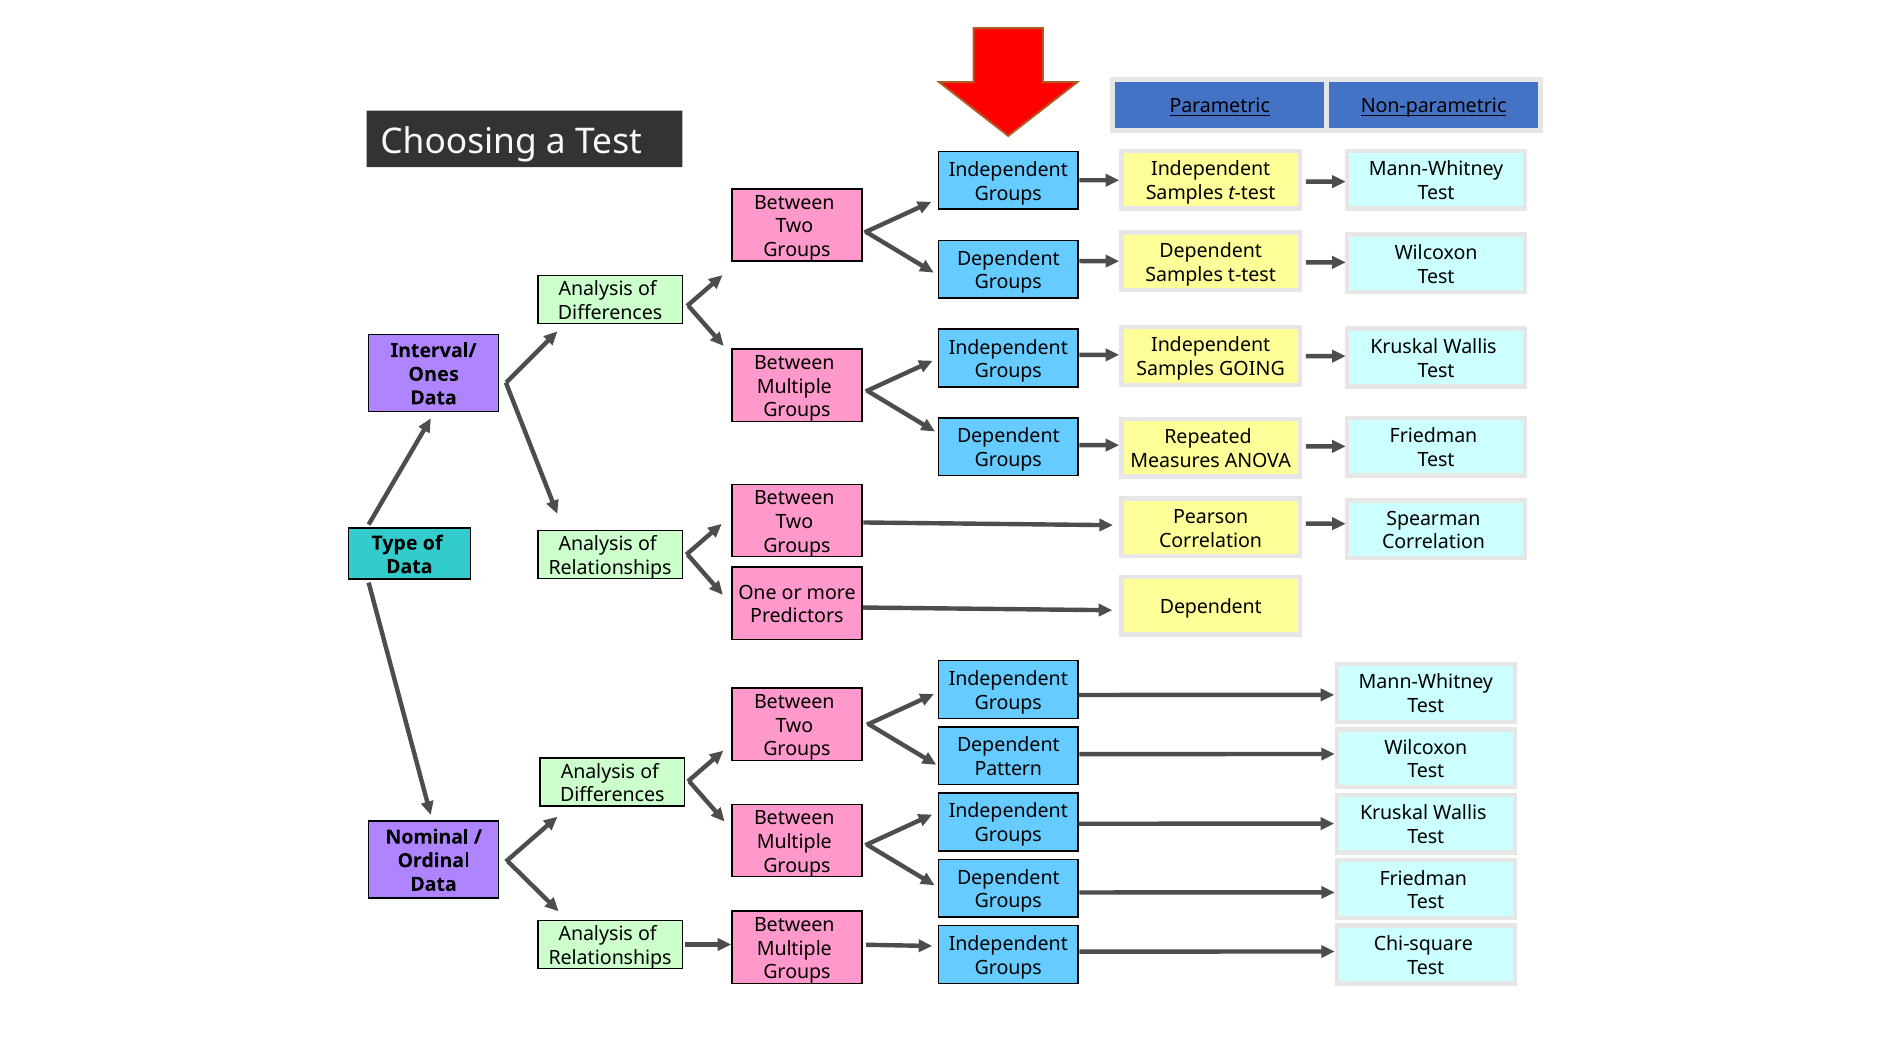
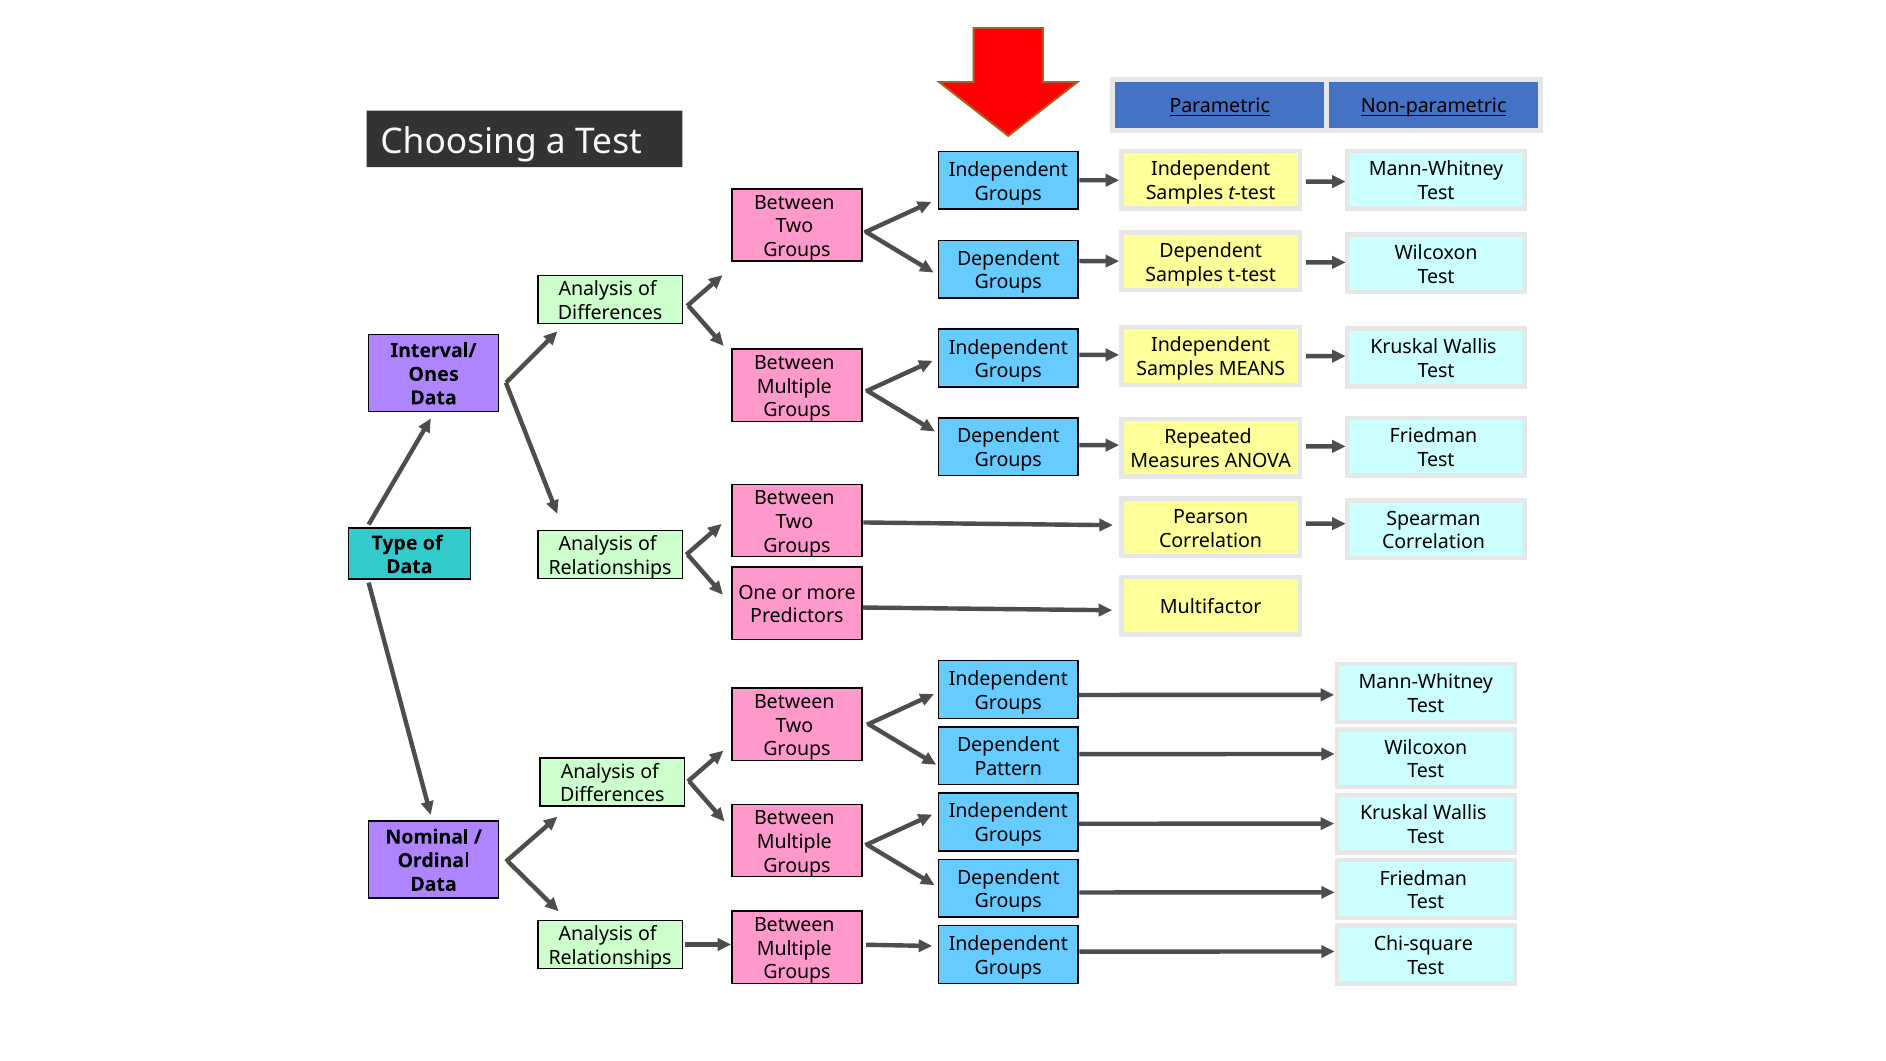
GOING: GOING -> MEANS (1252, 369)
Dependent: Dependent -> Multifactor (1211, 607)
